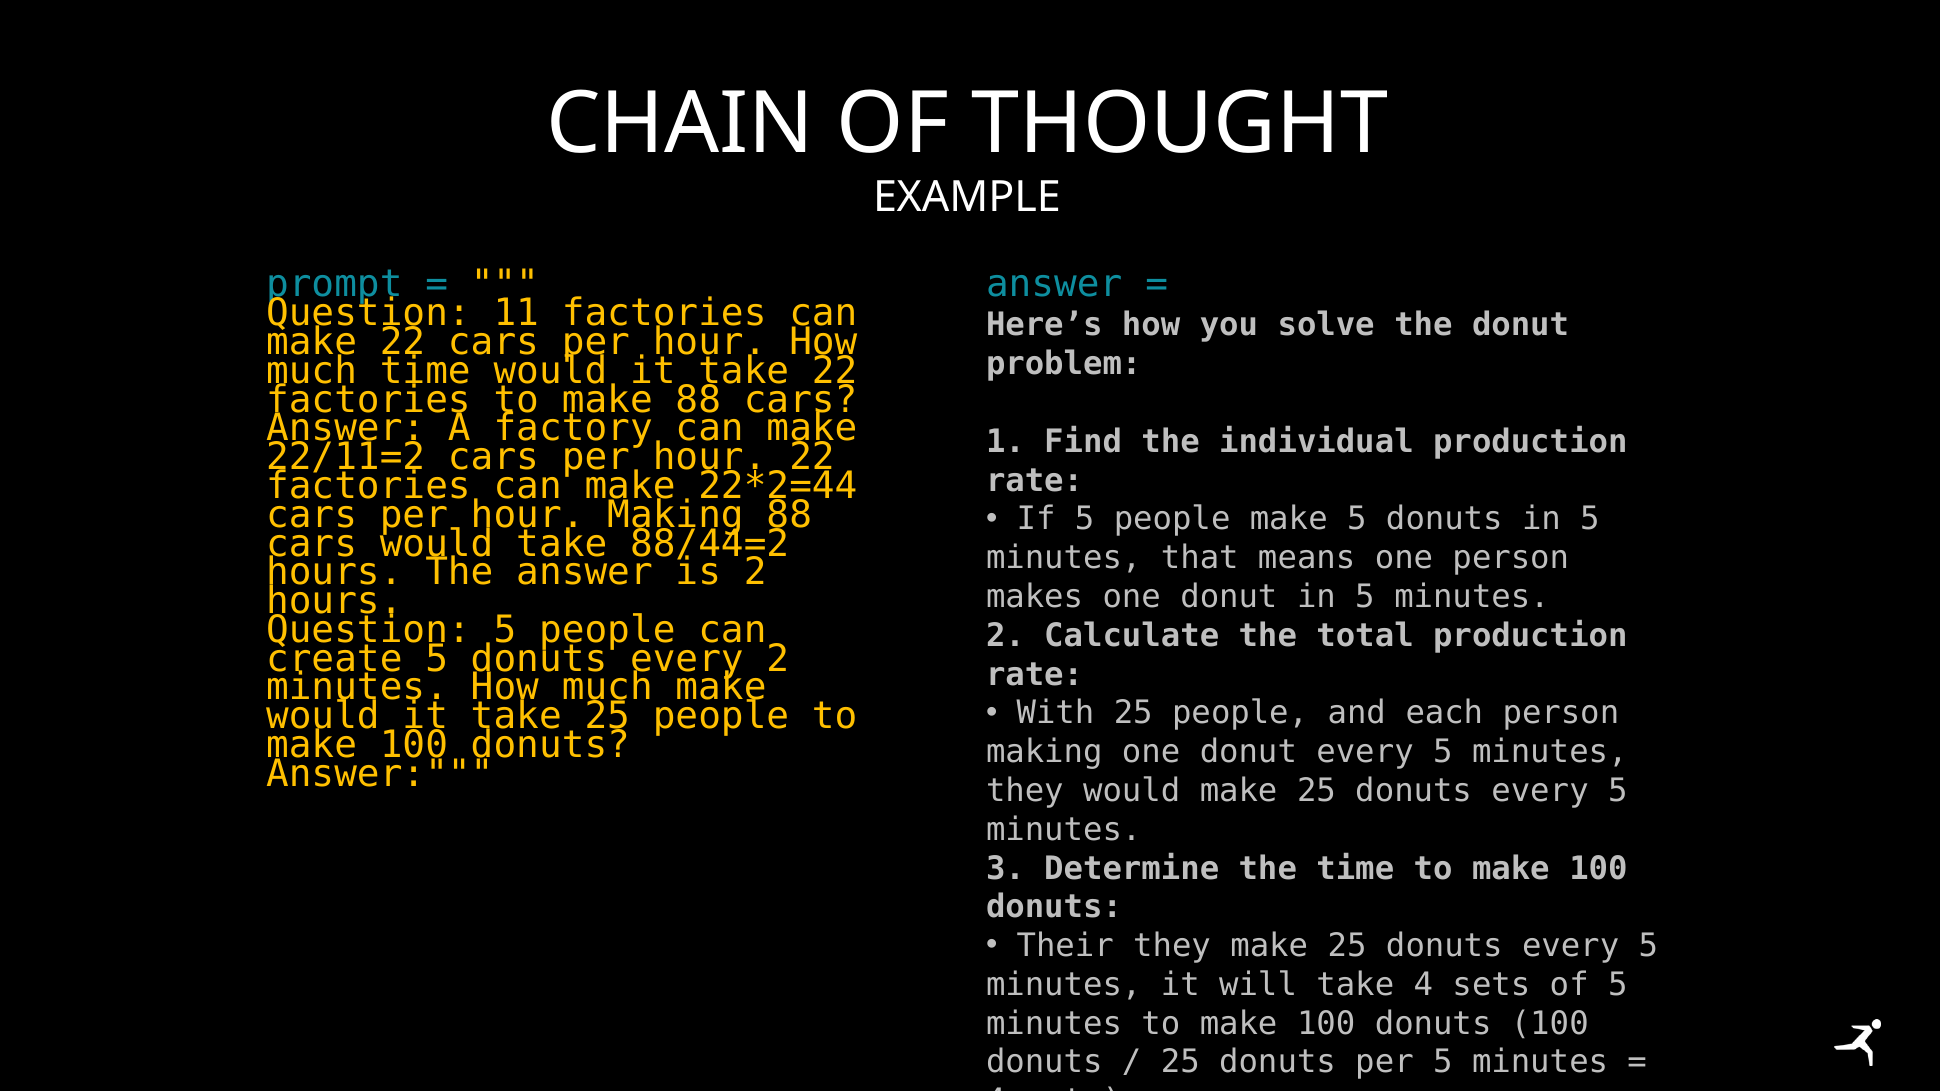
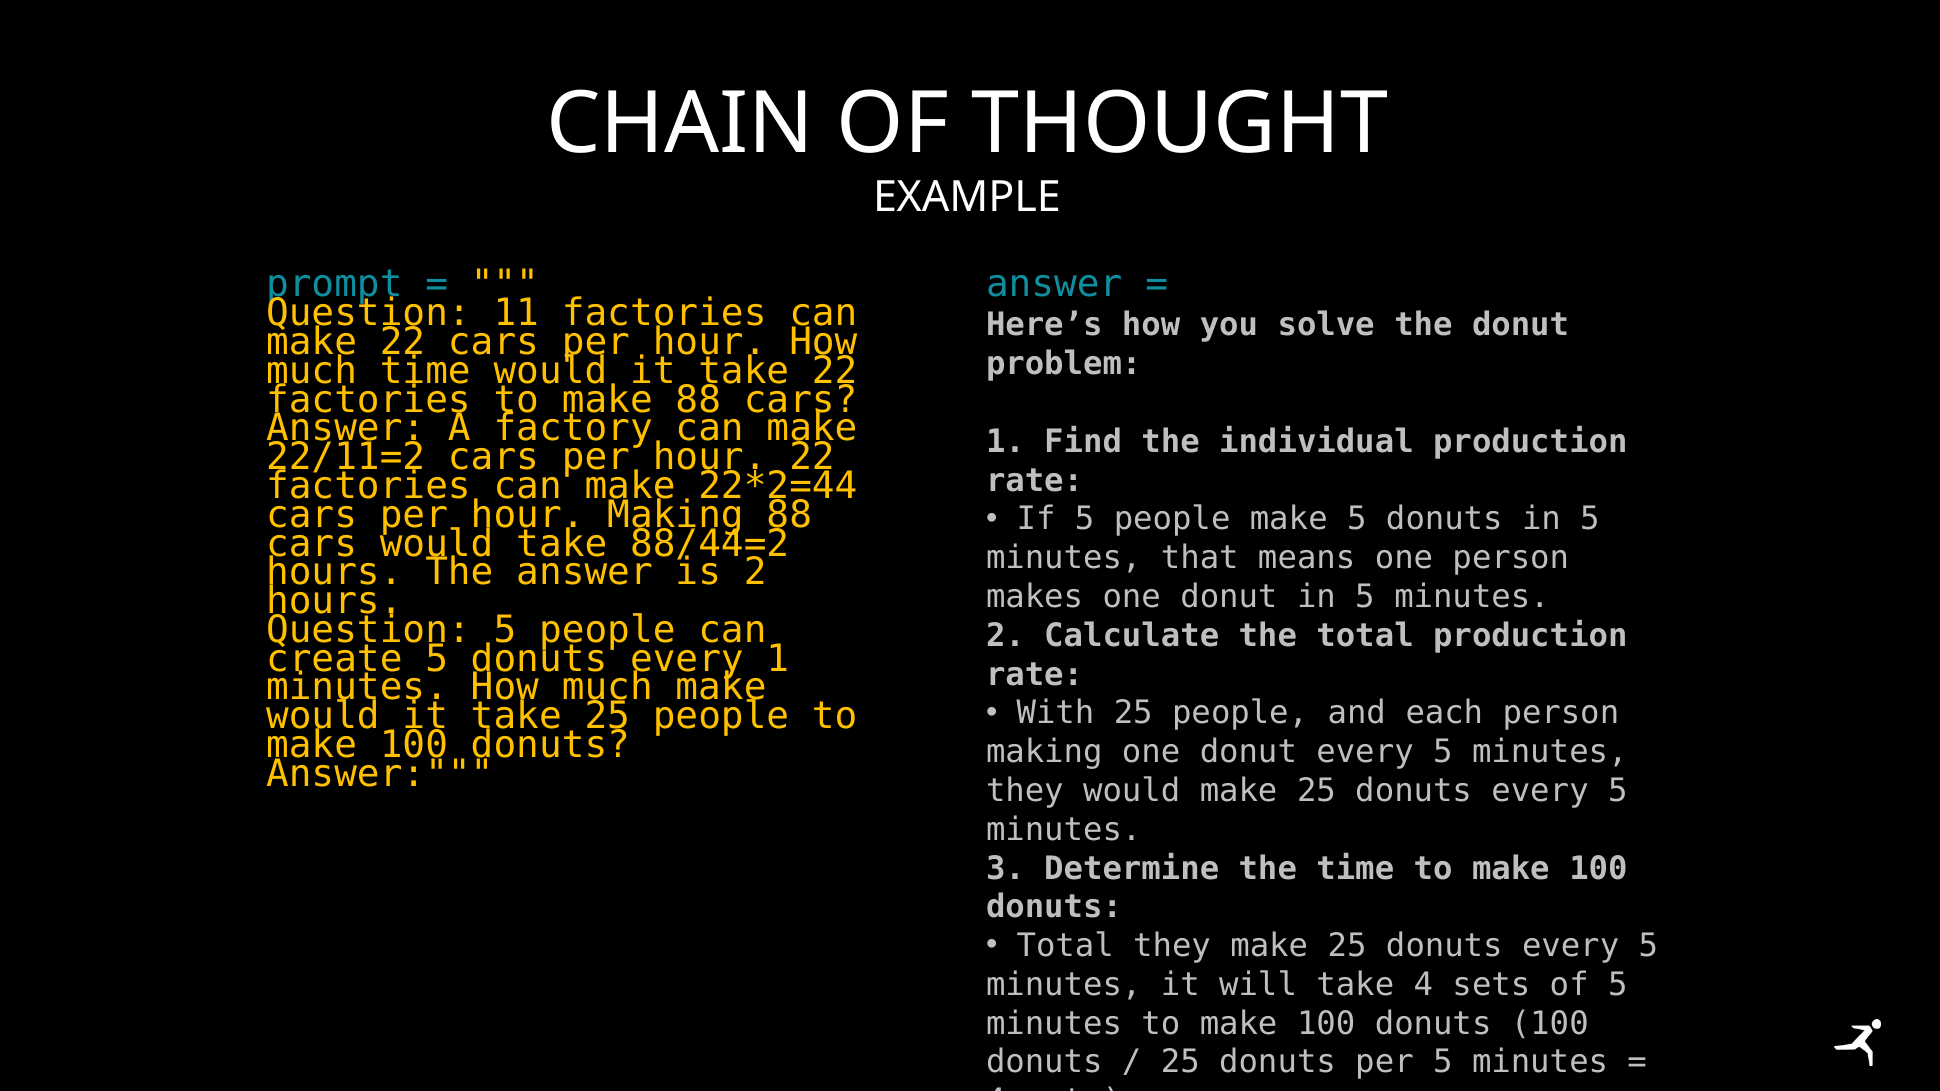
every 2: 2 -> 1 (778, 659)
Their: Their -> Total (1065, 946)
